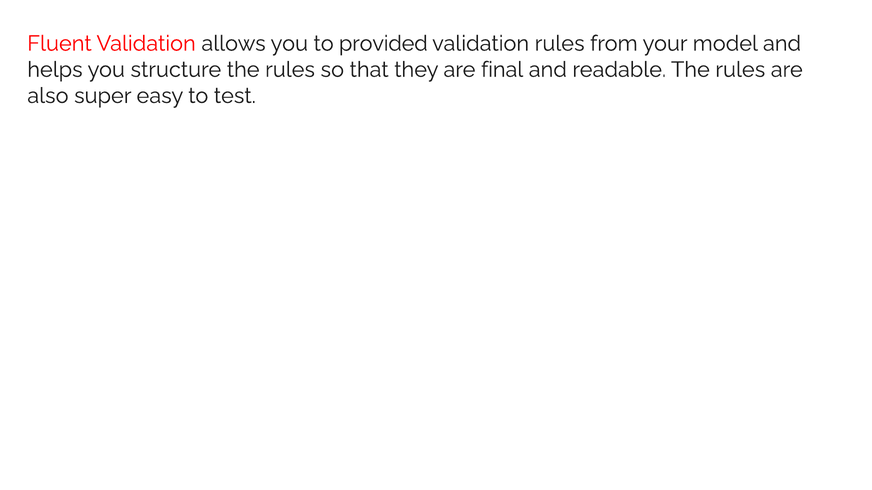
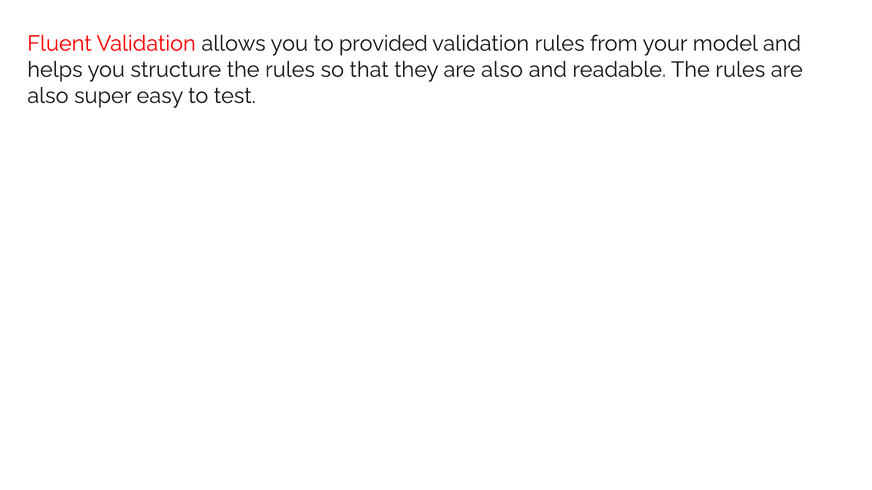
they are final: final -> also (502, 70)
